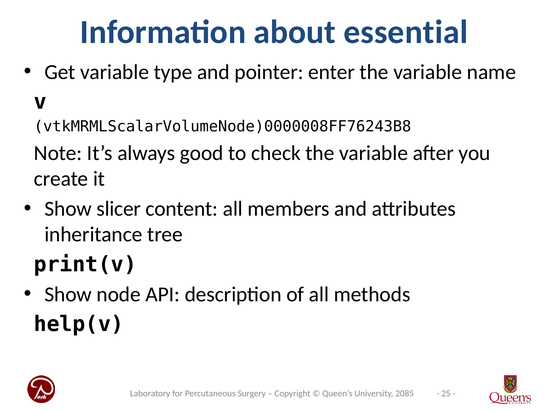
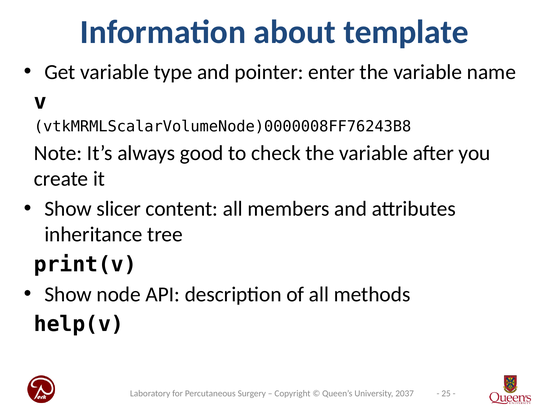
essential: essential -> template (406, 32)
2085: 2085 -> 2037 (405, 393)
